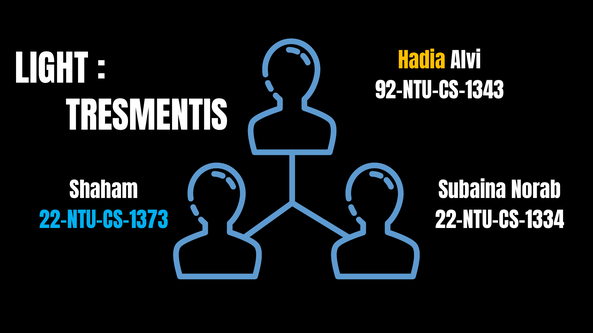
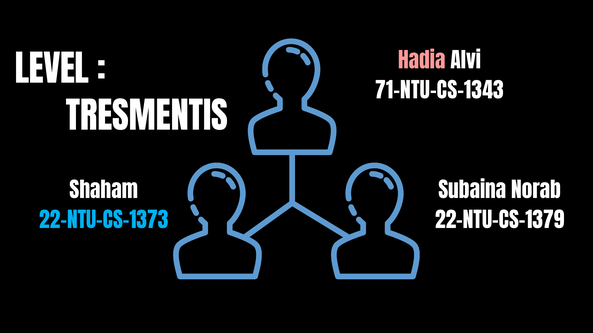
Hadia colour: yellow -> pink (422, 62)
LIGHT: LIGHT -> LEVEL (52, 71)
92-NTU-CS-1343: 92-NTU-CS-1343 -> 71-NTU-CS-1343 (440, 92)
22-NTU-CS-1334: 22-NTU-CS-1334 -> 22-NTU-CS-1379 (500, 222)
